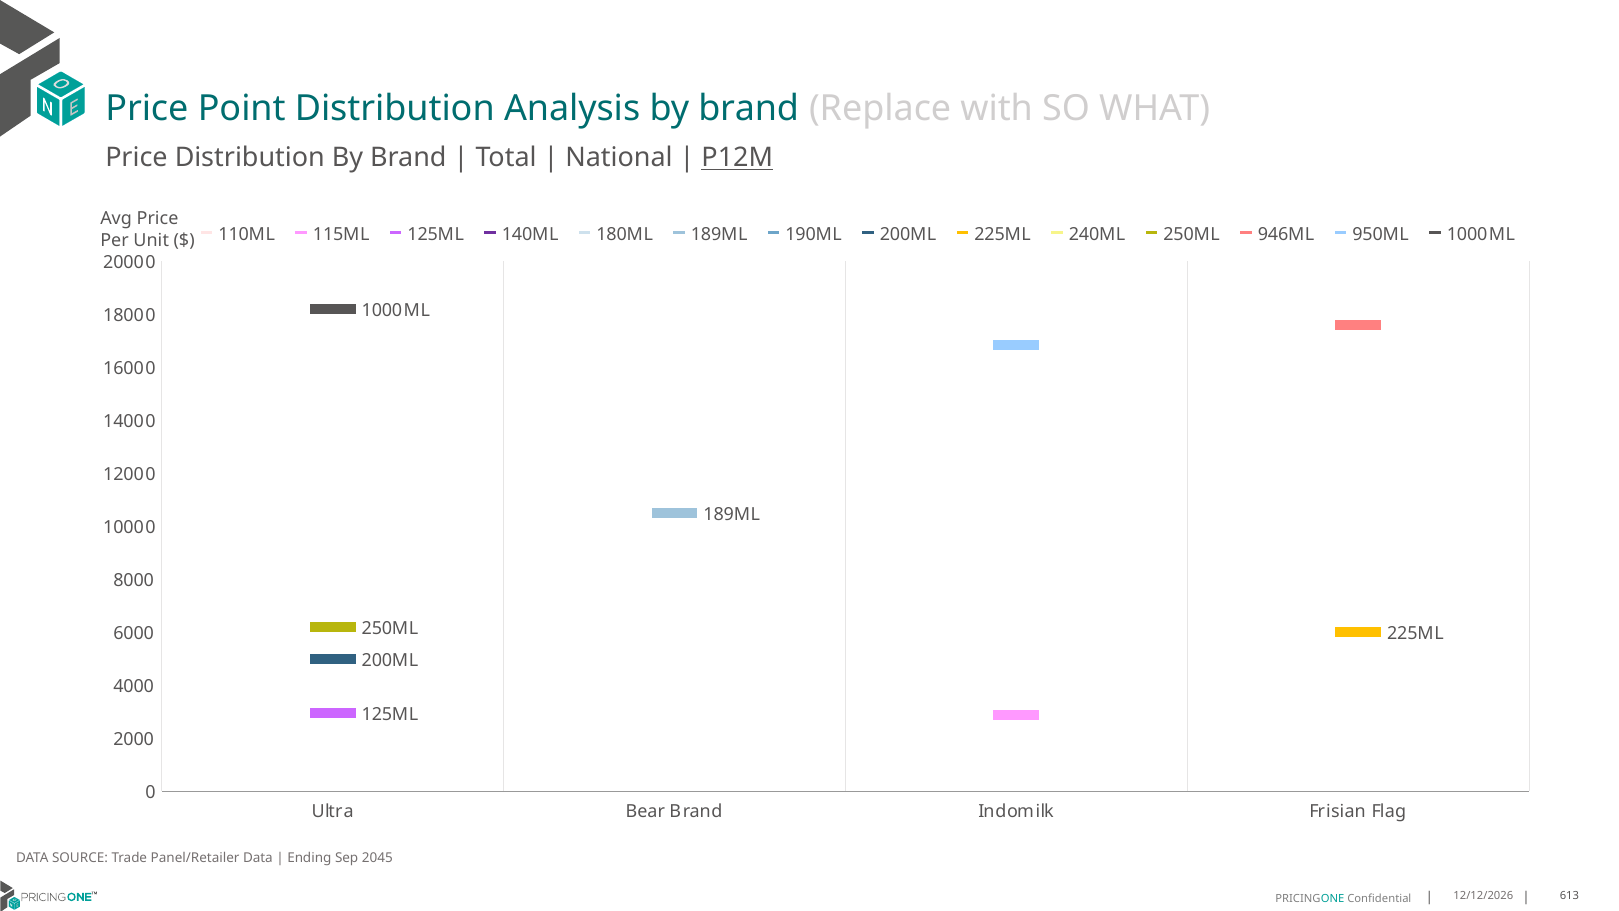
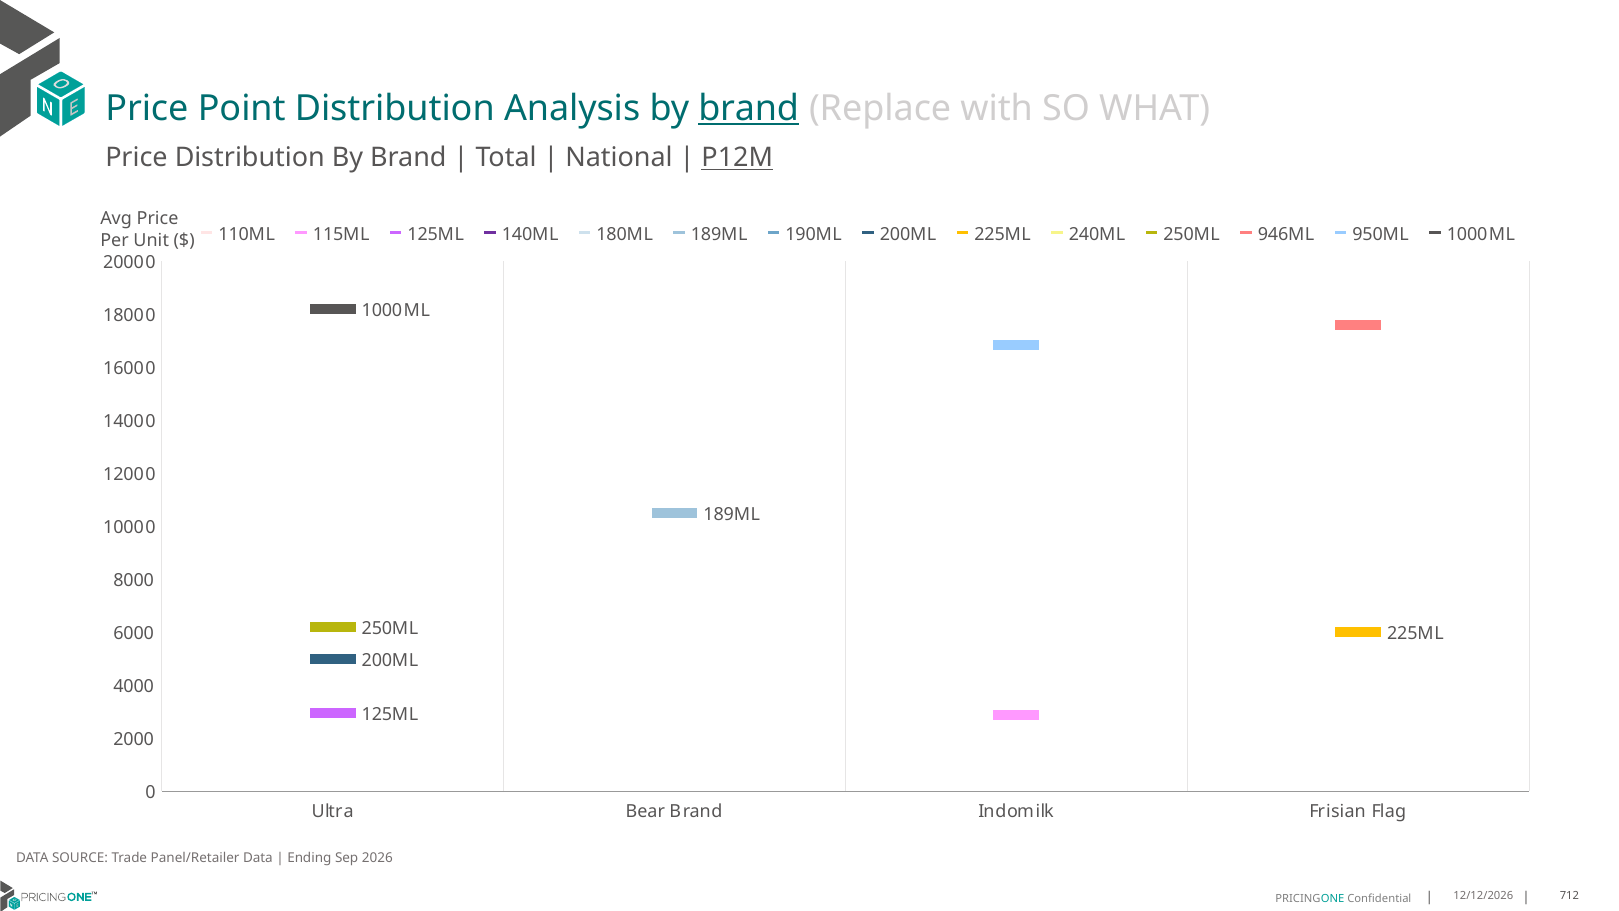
brand underline: none -> present (749, 109)
2045: 2045 -> 2026 (377, 858)
613: 613 -> 712 (1569, 895)
